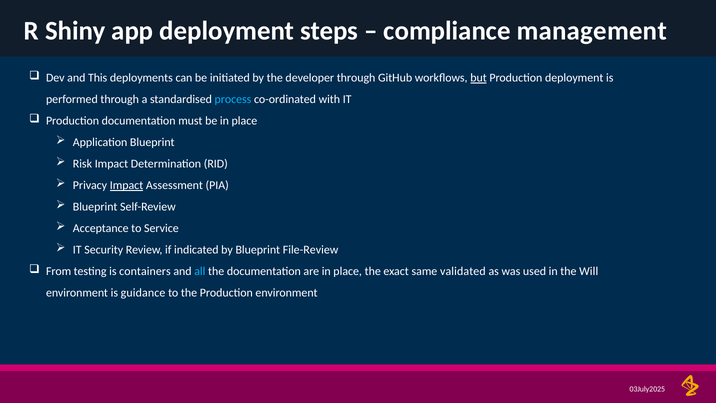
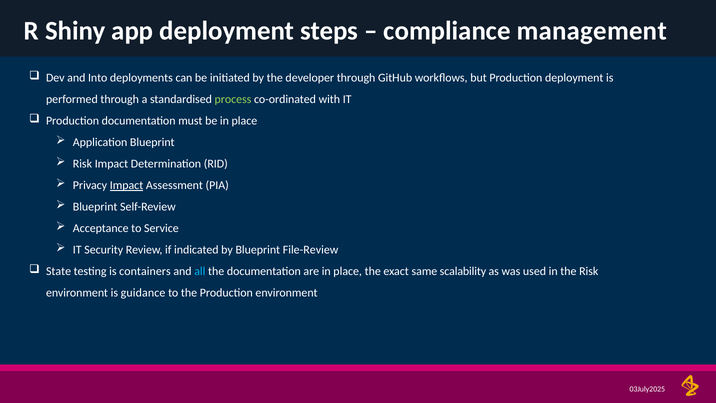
This: This -> Into (98, 78)
but underline: present -> none (478, 78)
process colour: light blue -> light green (233, 99)
From: From -> State (59, 271)
validated: validated -> scalability (463, 271)
the Will: Will -> Risk (589, 271)
